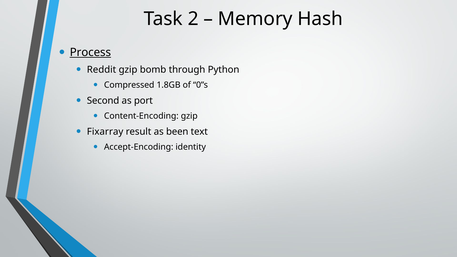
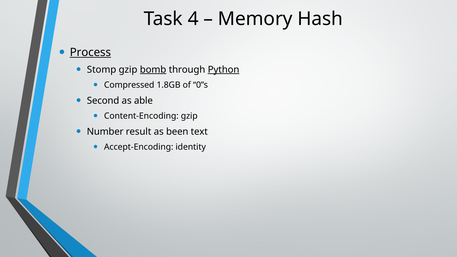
2: 2 -> 4 (193, 19)
Reddit: Reddit -> Stomp (102, 70)
bomb underline: none -> present (153, 70)
Python underline: none -> present (224, 70)
port: port -> able (143, 101)
Fixarray: Fixarray -> Number (105, 132)
